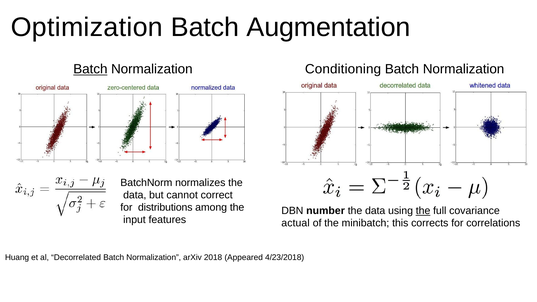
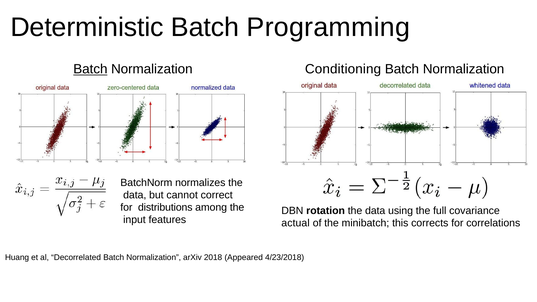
Optimization: Optimization -> Deterministic (87, 27)
Augmentation: Augmentation -> Programming (328, 27)
number: number -> rotation (326, 211)
the underline: present -> none (423, 211)
